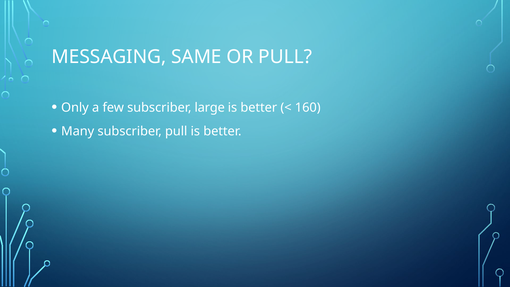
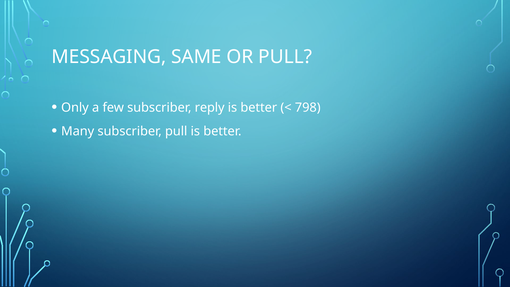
large: large -> reply (210, 108)
160: 160 -> 798 (308, 108)
